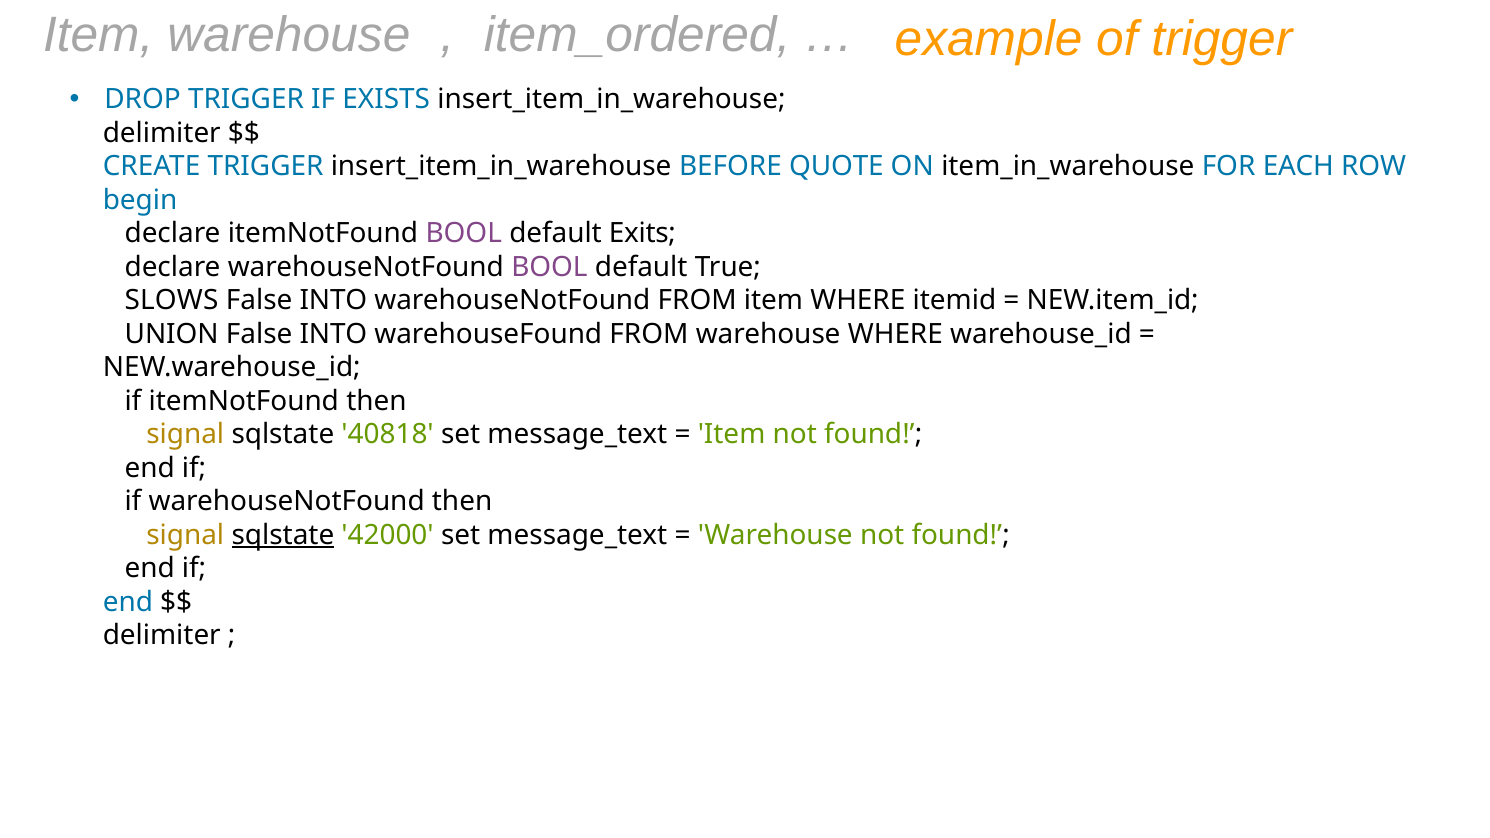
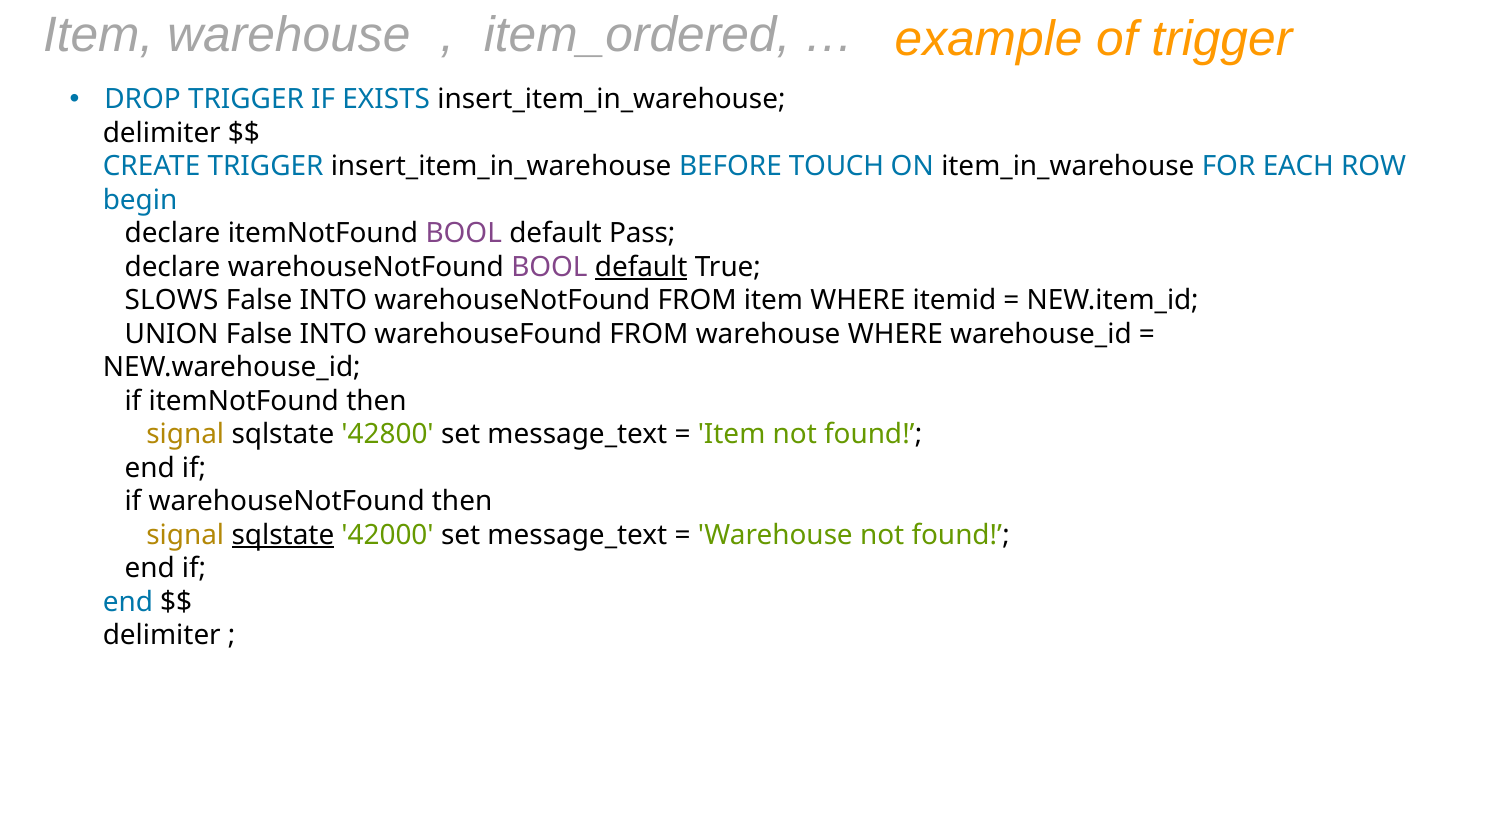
QUOTE: QUOTE -> TOUCH (836, 166)
Exits: Exits -> Pass (642, 234)
default underline: none -> present (641, 267)
40818: 40818 -> 42800 (388, 435)
